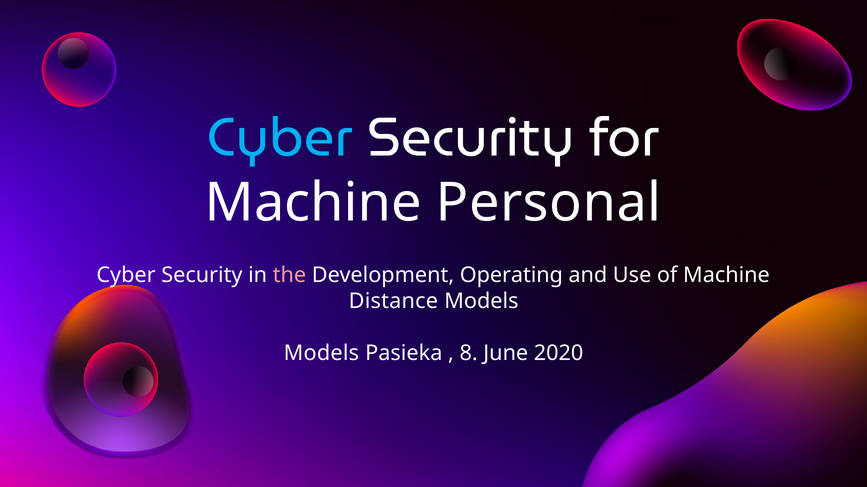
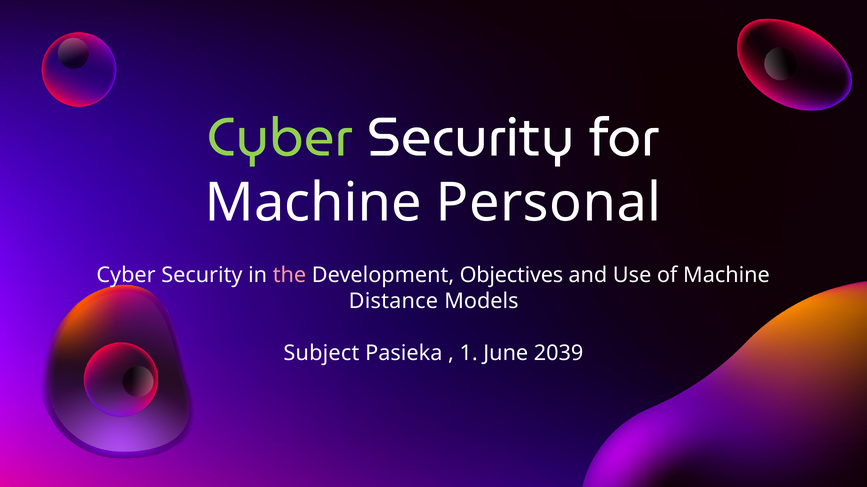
Cyber colour: light blue -> light green (280, 138)
Operating: Operating -> Objectives (511, 276)
Models: Models -> Subject (321, 354)
8: 8 -> 1 (469, 354)
2020: 2020 -> 2039 (559, 354)
